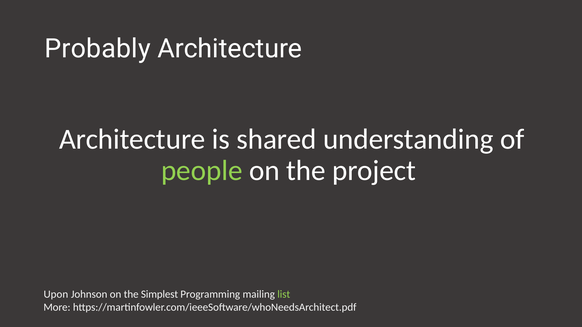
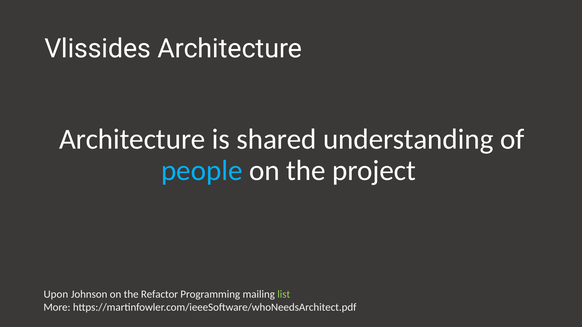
Probably: Probably -> Vlissides (98, 49)
people colour: light green -> light blue (202, 171)
Simplest: Simplest -> Refactor (160, 295)
